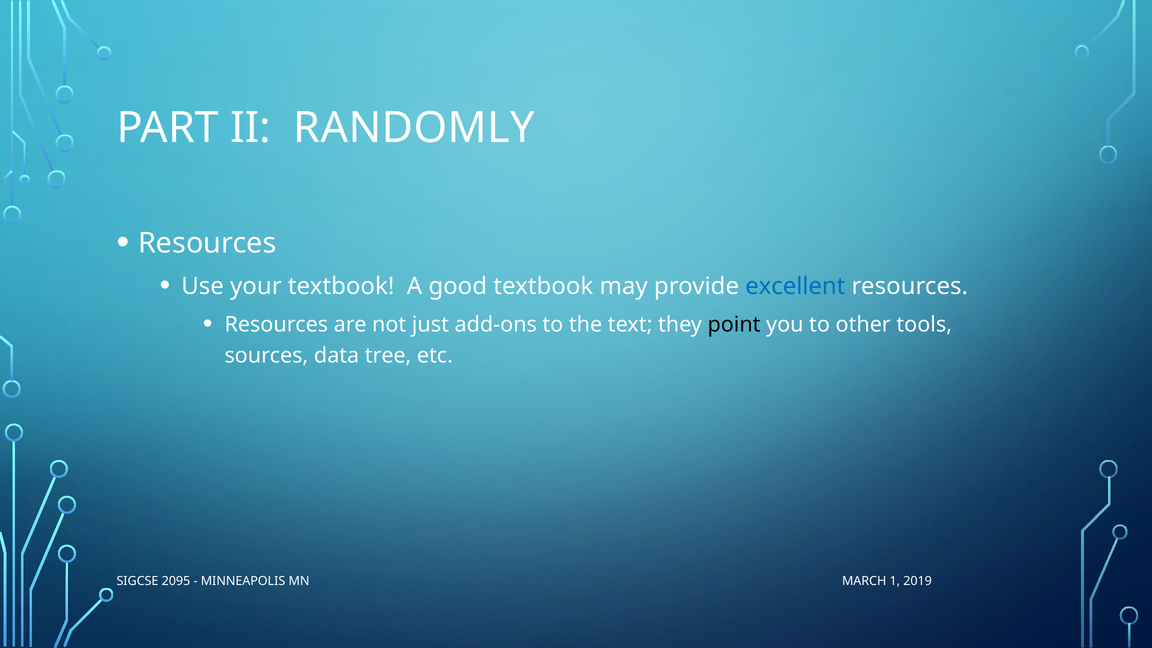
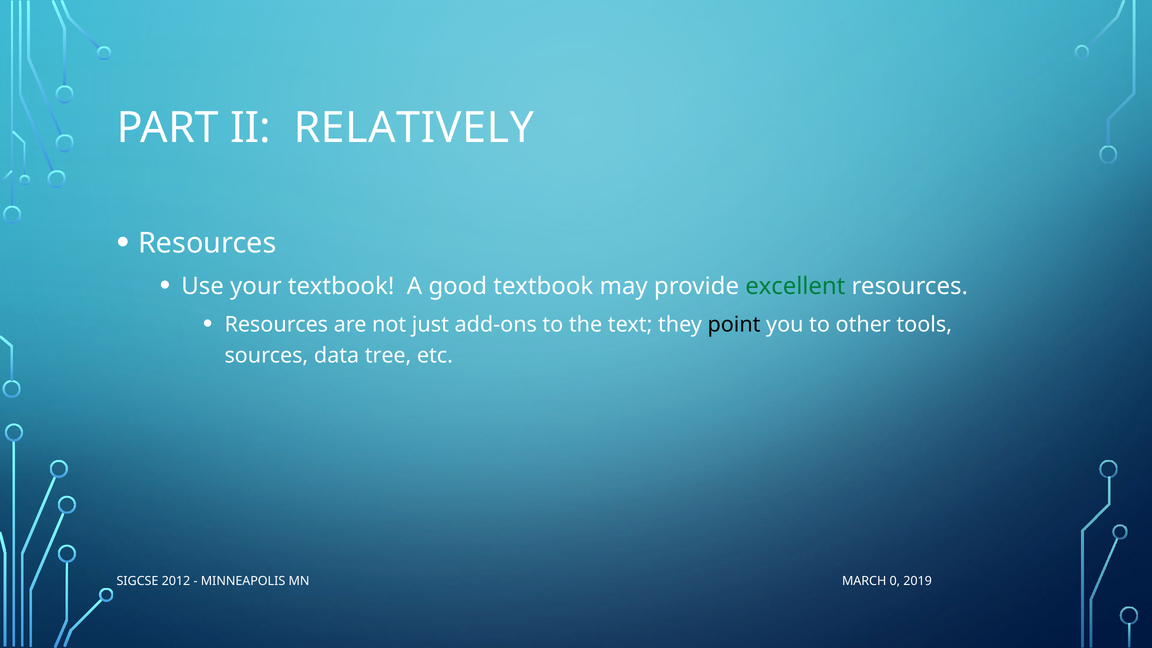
RANDOMLY: RANDOMLY -> RELATIVELY (414, 128)
excellent colour: blue -> green (795, 286)
2095: 2095 -> 2012 (176, 581)
1: 1 -> 0 (895, 581)
